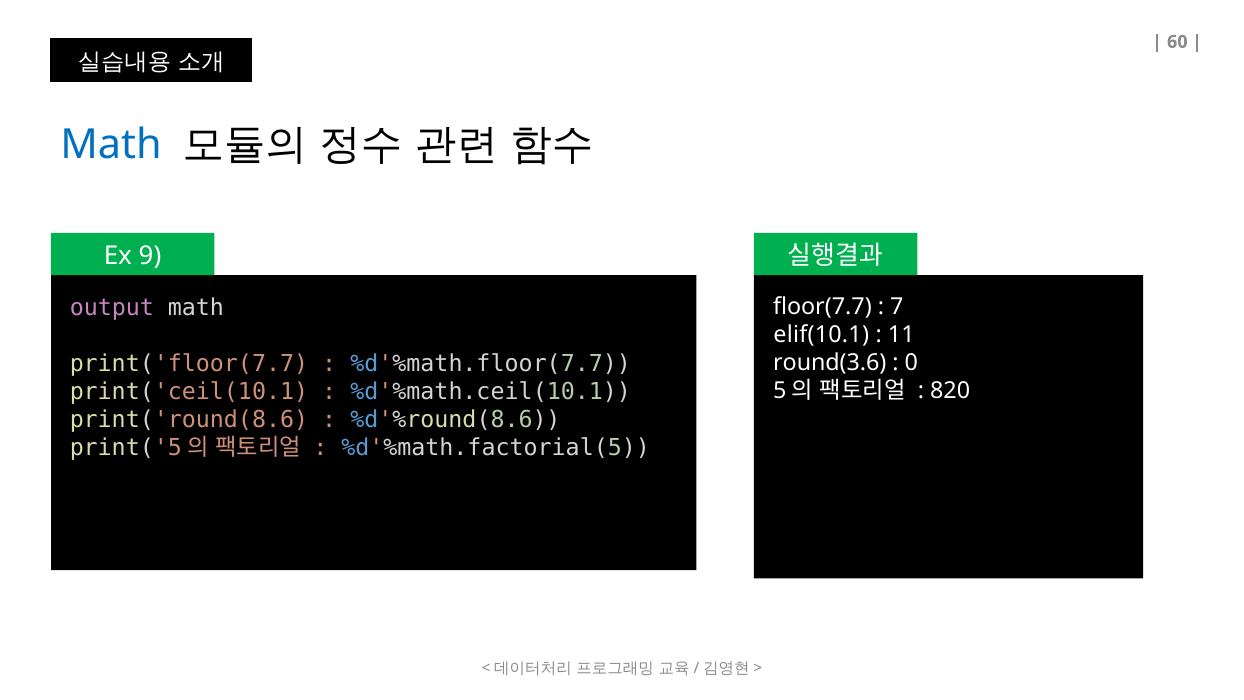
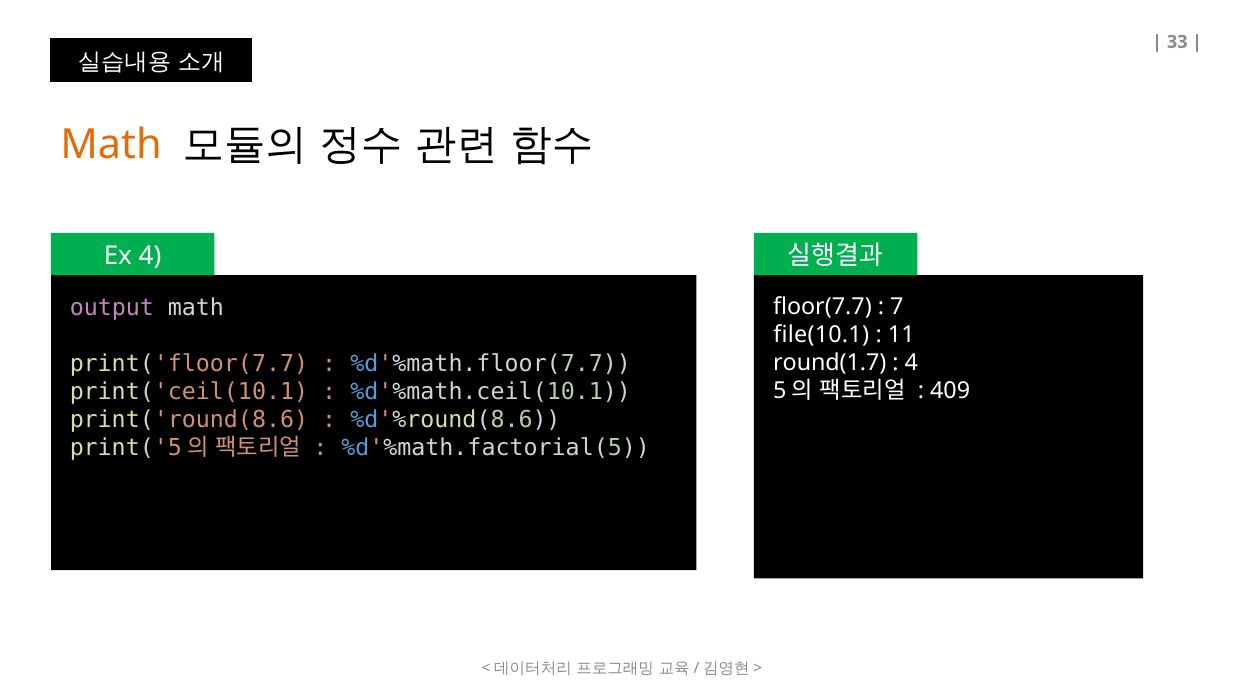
60: 60 -> 33 (1177, 42)
Math colour: blue -> orange (111, 145)
Ex 9: 9 -> 4 (150, 256)
elif(10.1: elif(10.1 -> file(10.1 (821, 334)
round(3.6: round(3.6 -> round(1.7 (830, 362)
0: 0 -> 4 (911, 362)
820: 820 -> 409 (950, 390)
